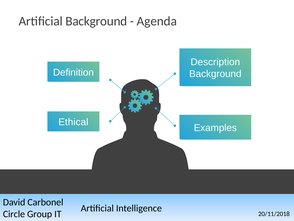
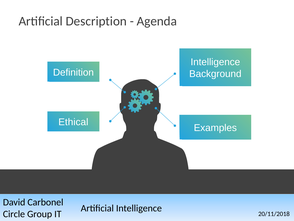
Artificial Background: Background -> Description (96, 21)
Description: Description -> Intelligence (215, 62)
